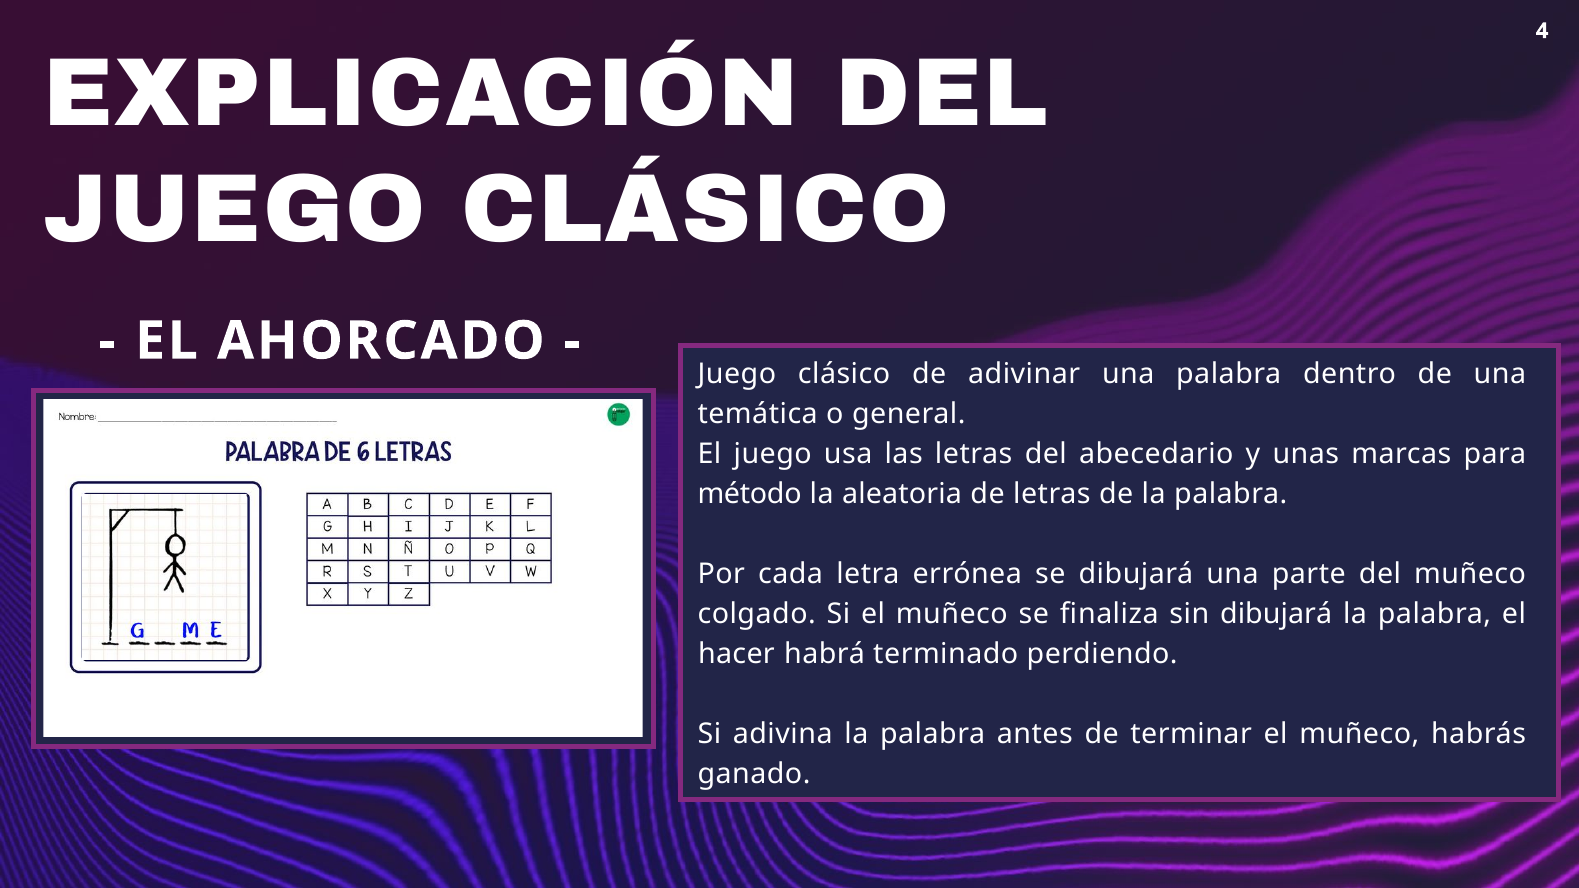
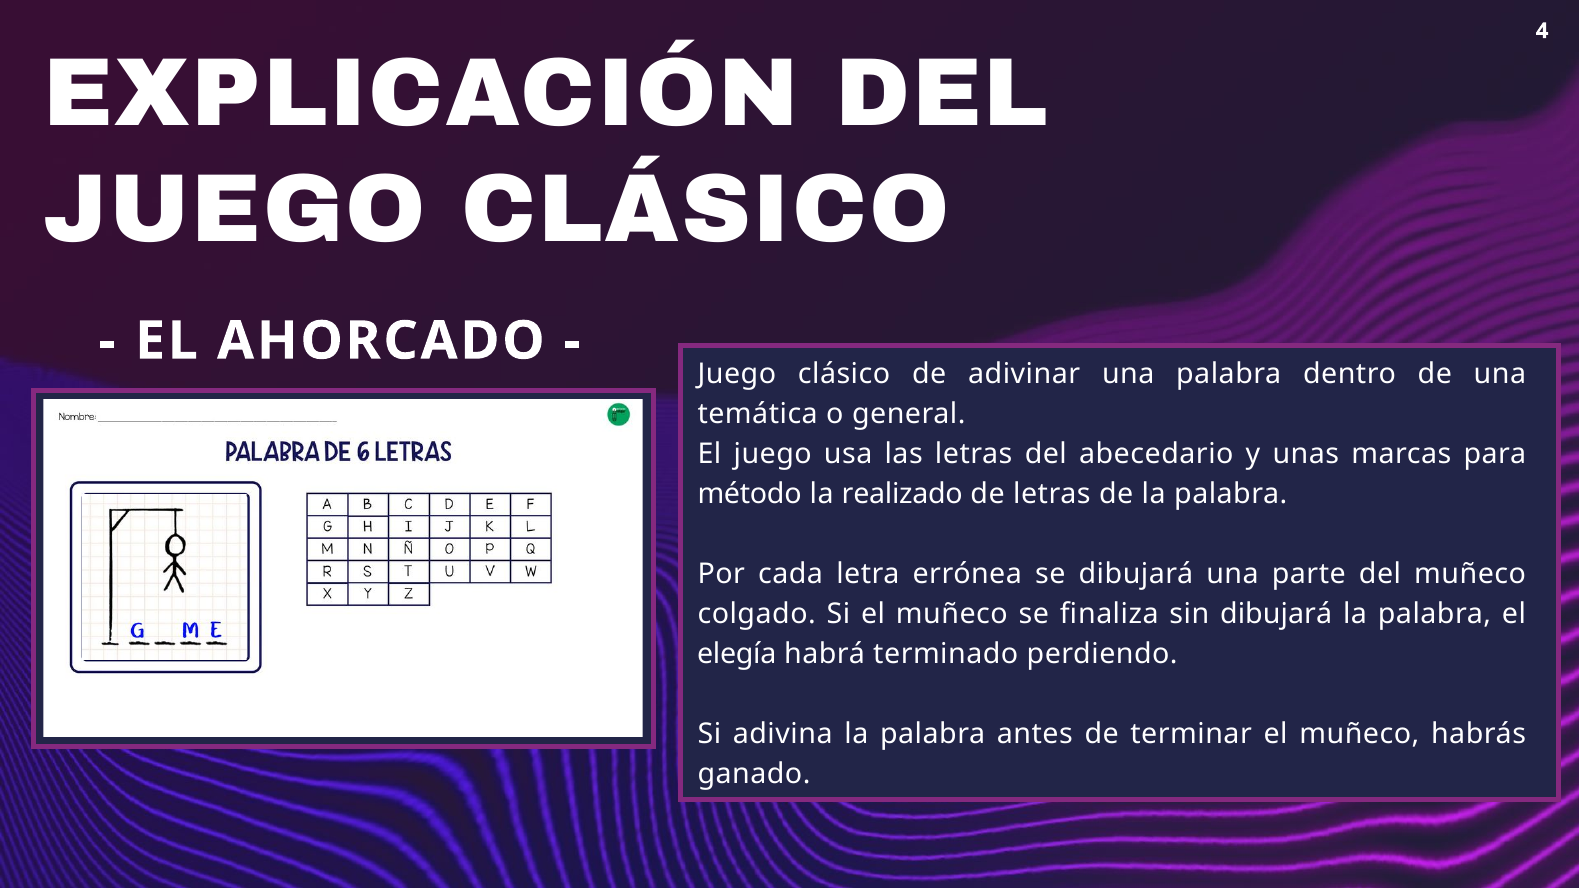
aleatoria: aleatoria -> realizado (902, 494)
hacer: hacer -> elegía (737, 654)
